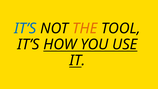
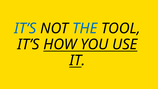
THE colour: orange -> blue (85, 28)
